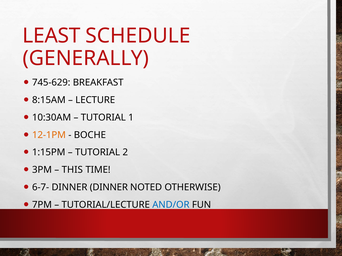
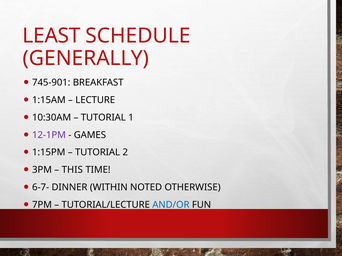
745-629: 745-629 -> 745-901 (51, 83)
8:15AM: 8:15AM -> 1:15AM (49, 100)
12-1PM colour: orange -> purple (49, 135)
BOCHE: BOCHE -> GAMES (90, 135)
DINNER DINNER: DINNER -> WITHIN (109, 188)
